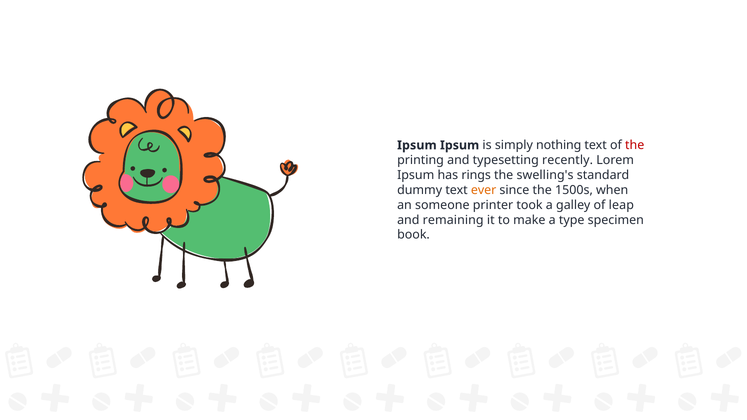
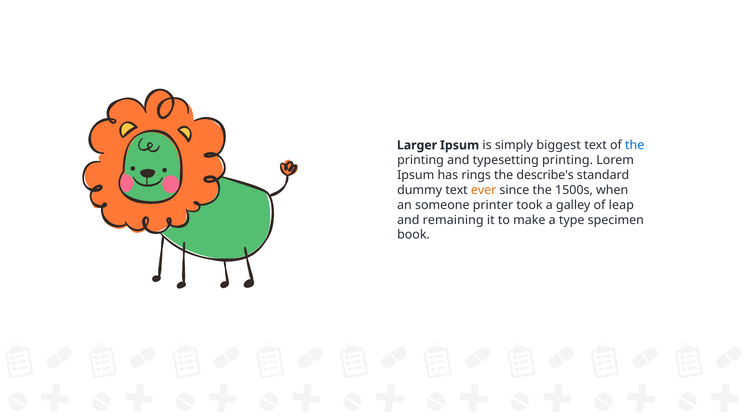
Ipsum: Ipsum -> Larger (417, 145)
nothing: nothing -> biggest (559, 145)
the colour: red -> blue (635, 145)
typesetting recently: recently -> printing (568, 160)
swelling's: swelling's -> describe's (545, 175)
